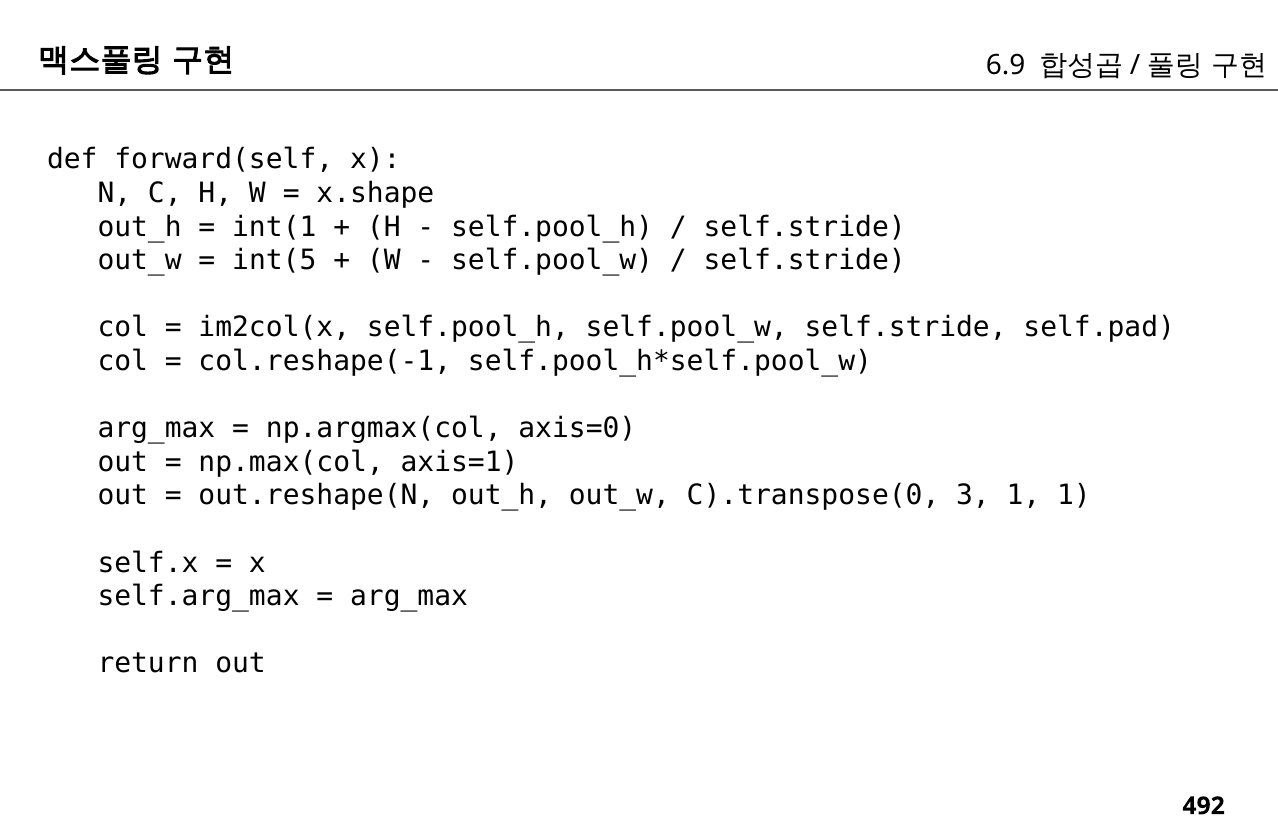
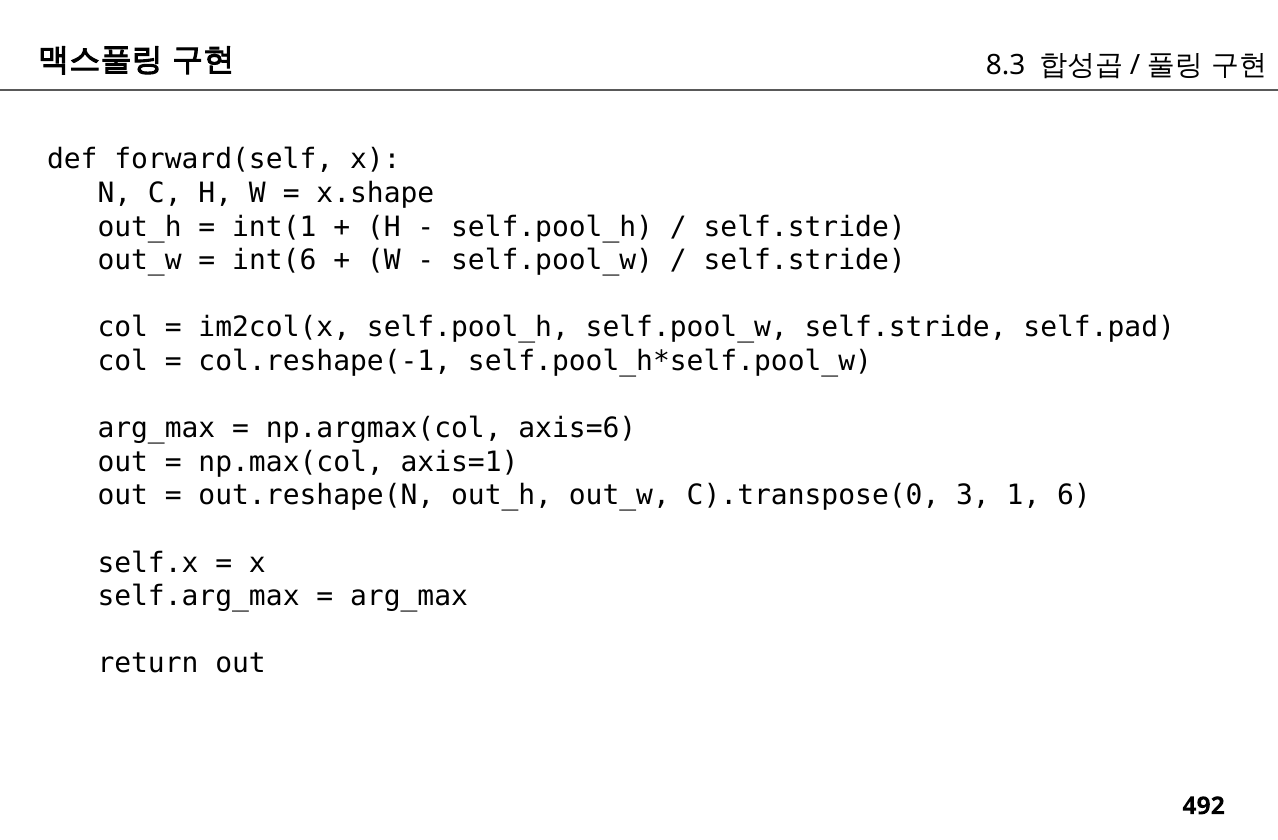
6.9: 6.9 -> 8.3 (1006, 66)
int(5: int(5 -> int(6 (274, 260)
axis=0: axis=0 -> axis=6 (577, 428)
1 1: 1 -> 6 (1074, 495)
